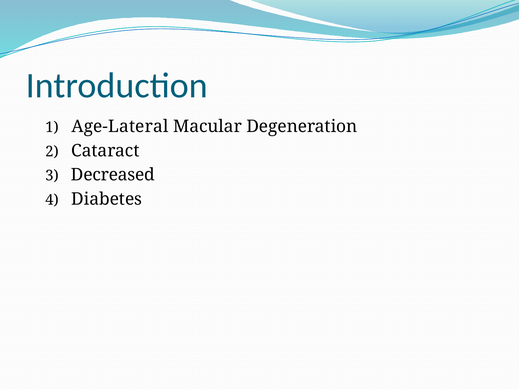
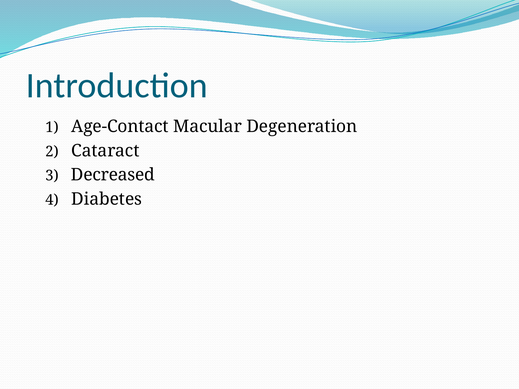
Age-Lateral: Age-Lateral -> Age-Contact (120, 127)
